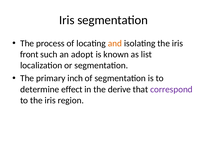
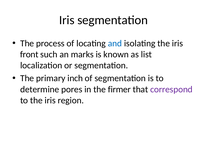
and colour: orange -> blue (115, 43)
adopt: adopt -> marks (82, 54)
effect: effect -> pores (72, 89)
derive: derive -> firmer (119, 89)
